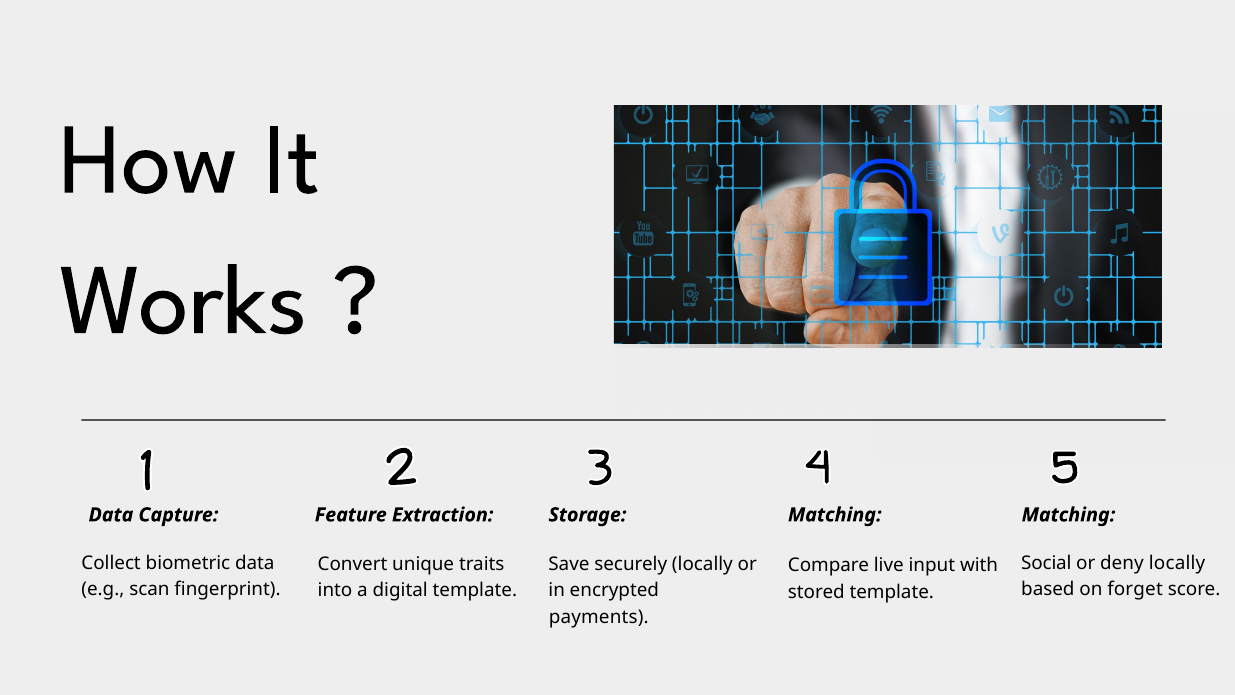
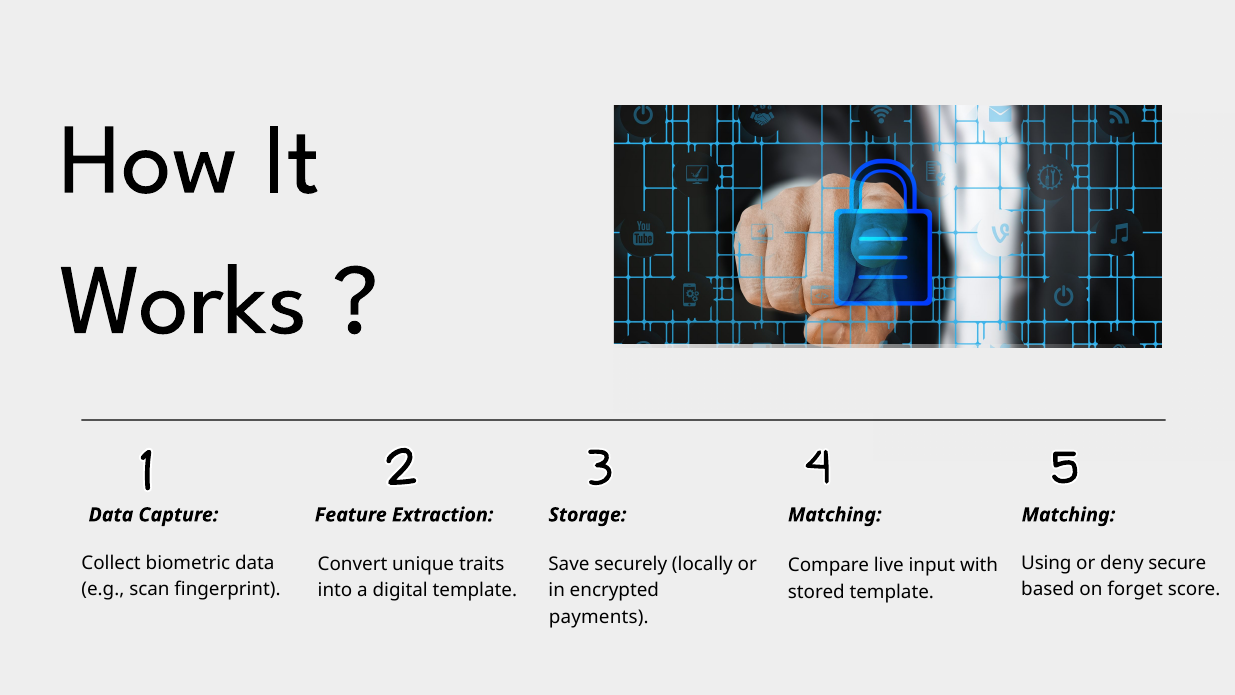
Social: Social -> Using (1046, 563)
deny locally: locally -> secure (1177, 563)
